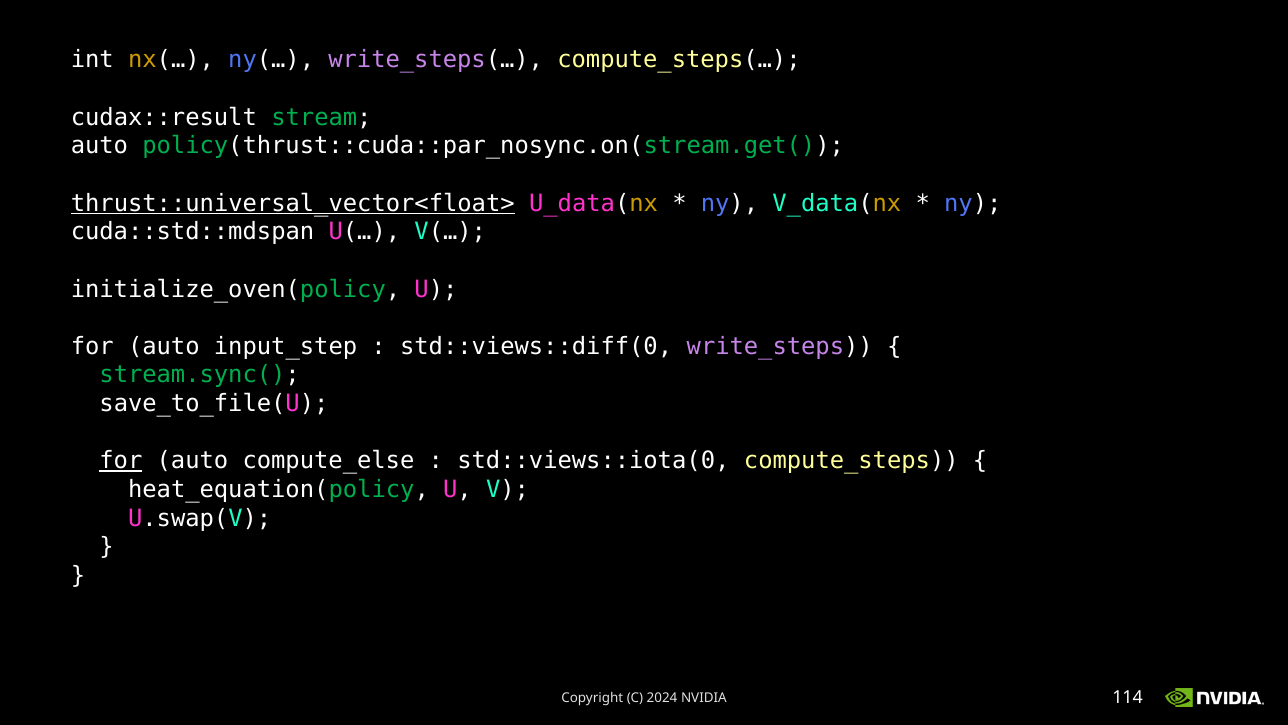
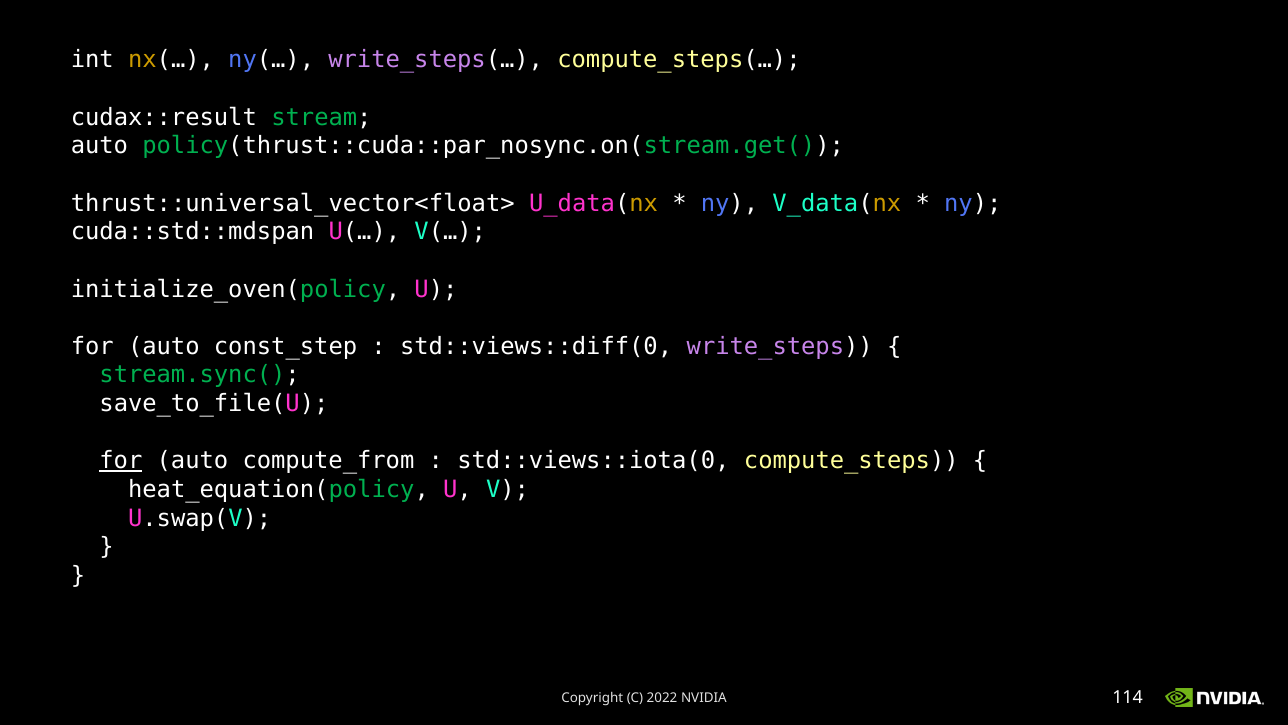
thrust::universal_vector<float> underline: present -> none (293, 203)
input_step: input_step -> const_step (286, 346)
compute_else: compute_else -> compute_from (328, 461)
2024: 2024 -> 2022 (662, 697)
